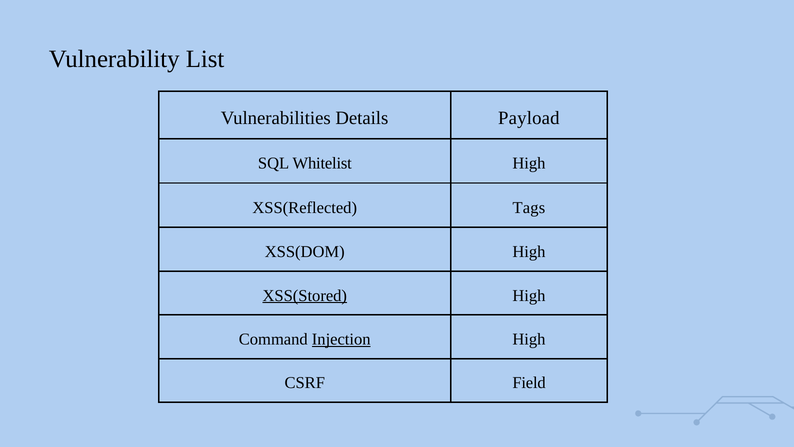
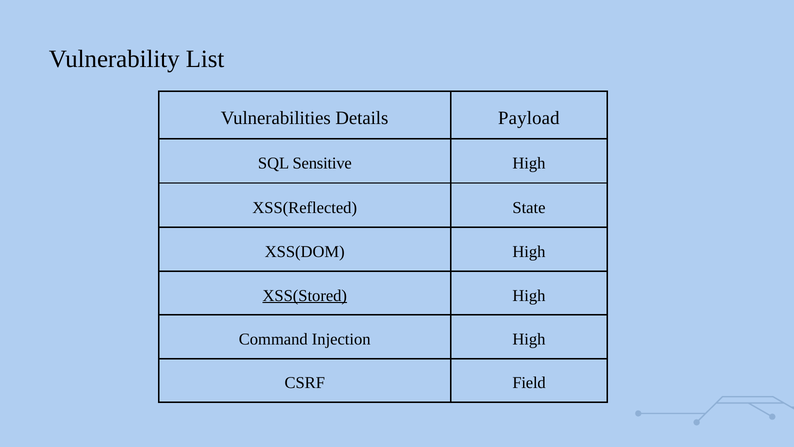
Whitelist: Whitelist -> Sensitive (322, 163)
Tags: Tags -> State (529, 207)
Injection underline: present -> none (341, 339)
